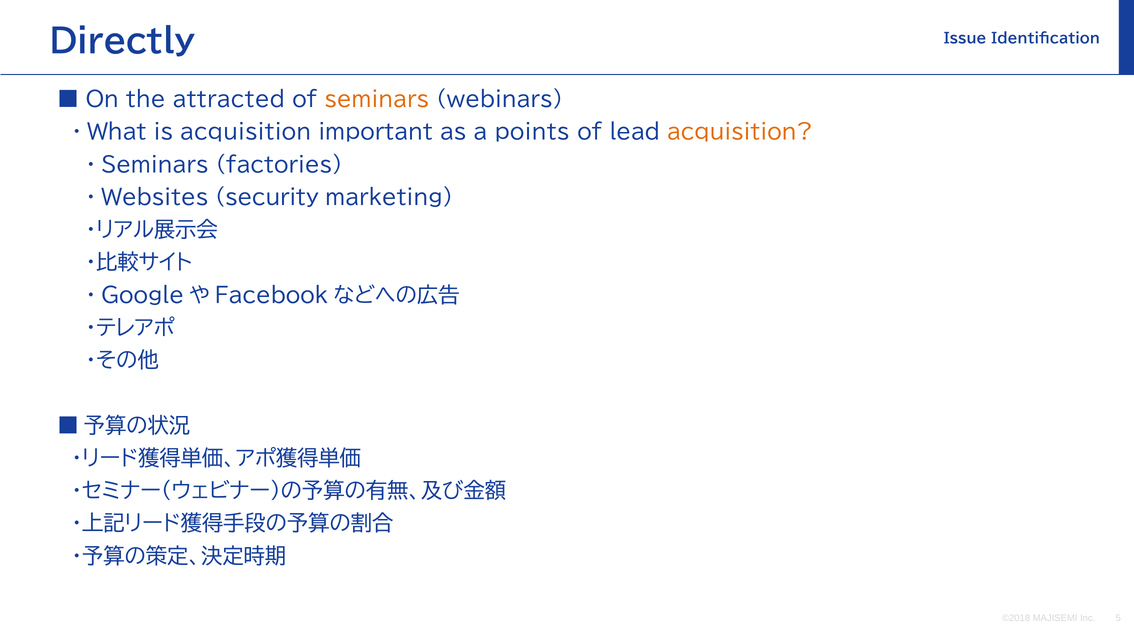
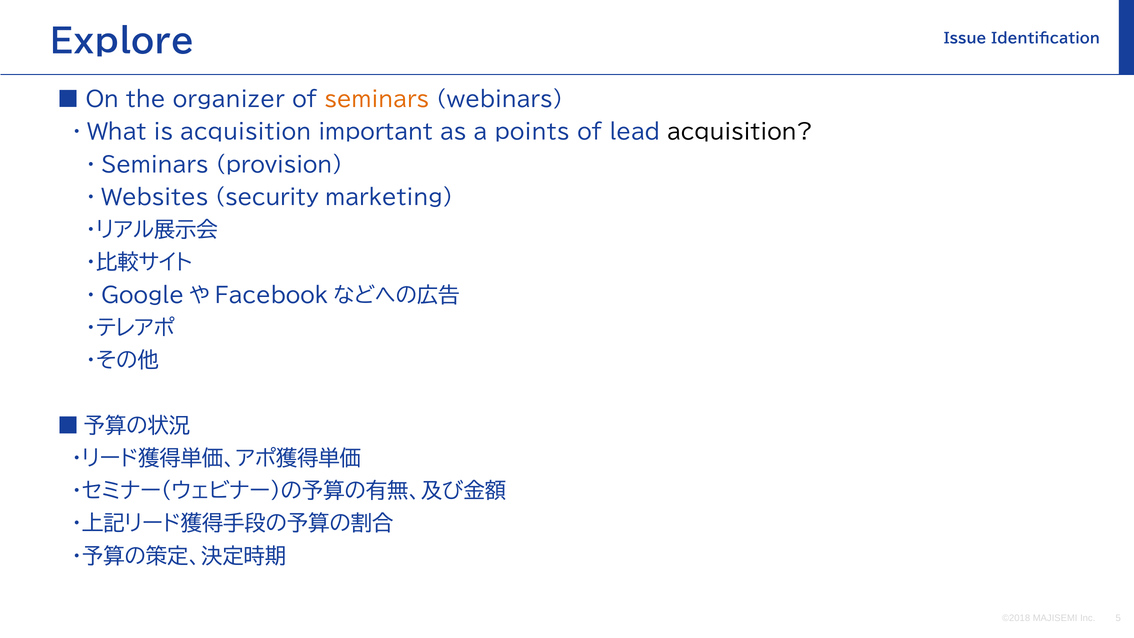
Directly: Directly -> Explore (122, 42)
attracted: attracted -> organizer (229, 100)
acquisition colour: orange -> black (740, 132)
factories: factories -> provision (279, 165)
